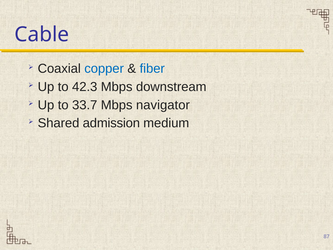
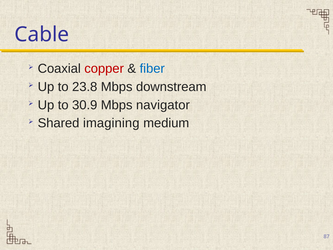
copper colour: blue -> red (104, 69)
42.3: 42.3 -> 23.8 (85, 87)
33.7: 33.7 -> 30.9 (85, 105)
admission: admission -> imagining (111, 123)
